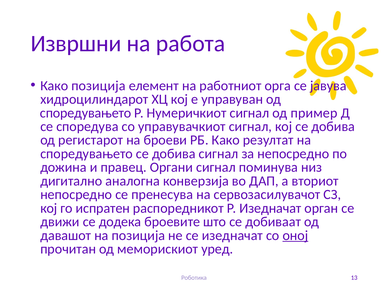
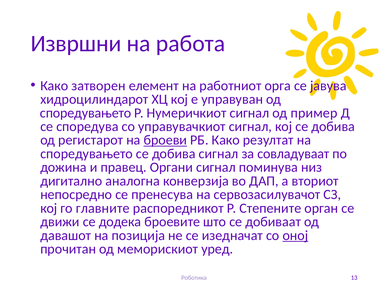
Како позиција: позиција -> затворен (98, 86)
броеви underline: none -> present (165, 140)
за непосредно: непосредно -> совладуваат (293, 154)
испратен: испратен -> главните (103, 208)
Р Изедначат: Изедначат -> Степените (270, 208)
